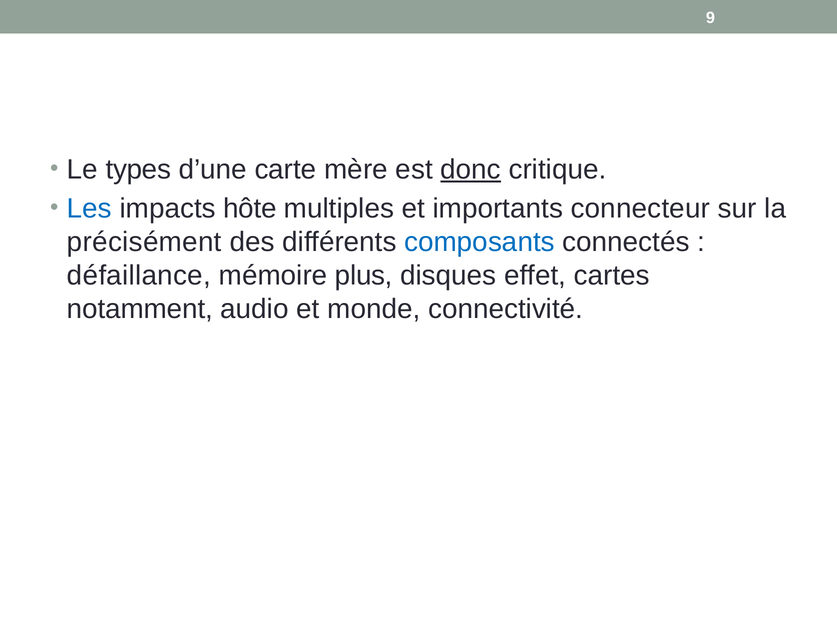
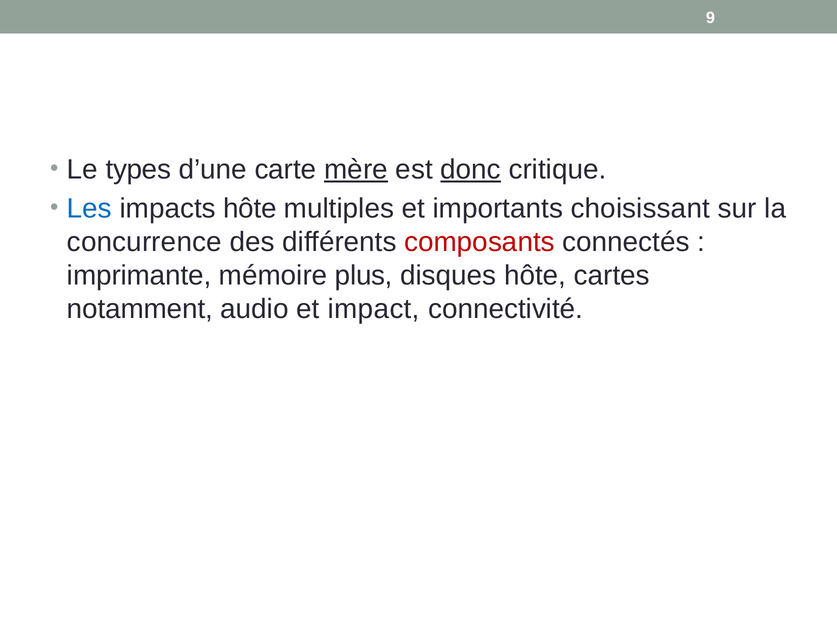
mère underline: none -> present (356, 169)
connecteur: connecteur -> choisissant (640, 208)
précisément: précisément -> concurrence (144, 242)
composants colour: blue -> red (479, 242)
défaillance: défaillance -> imprimante (139, 275)
disques effet: effet -> hôte (535, 275)
monde: monde -> impact (374, 309)
